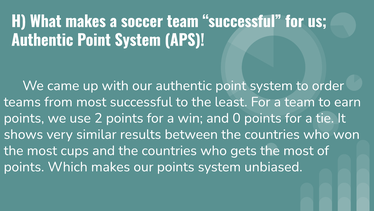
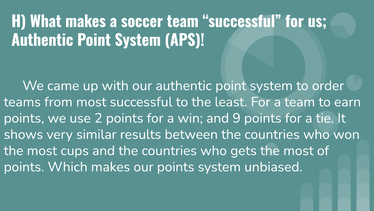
0: 0 -> 9 (237, 118)
